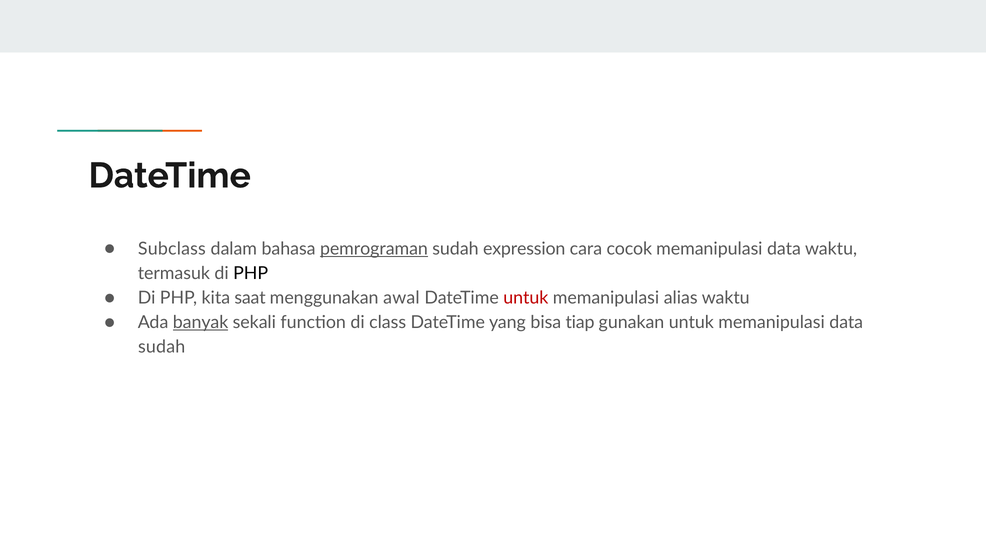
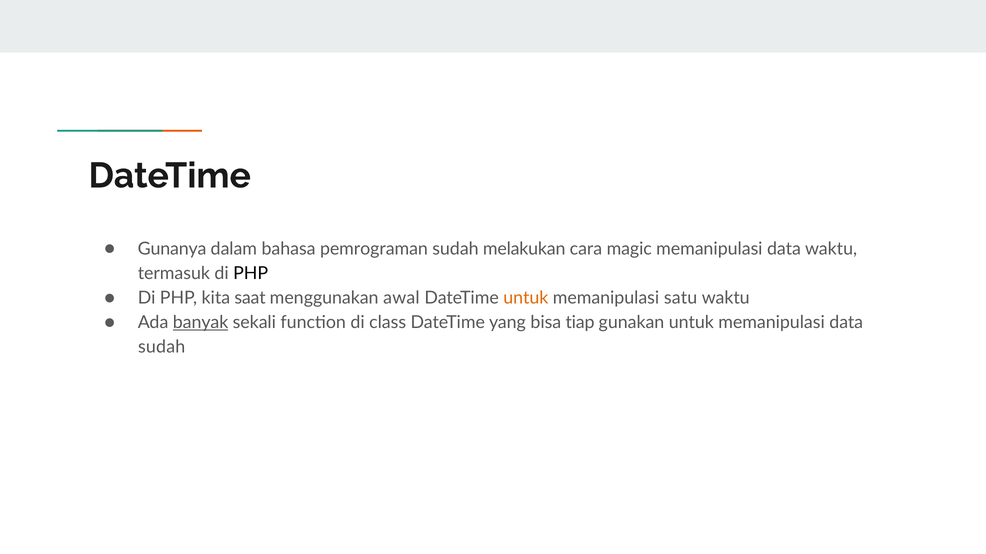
Subclass: Subclass -> Gunanya (172, 249)
pemrograman underline: present -> none (374, 249)
expression: expression -> melakukan (524, 249)
cocok: cocok -> magic (629, 249)
untuk colour: red -> orange (526, 298)
alias: alias -> satu (681, 298)
